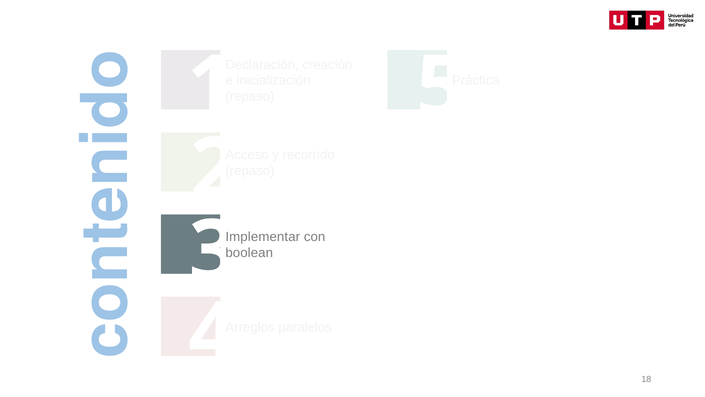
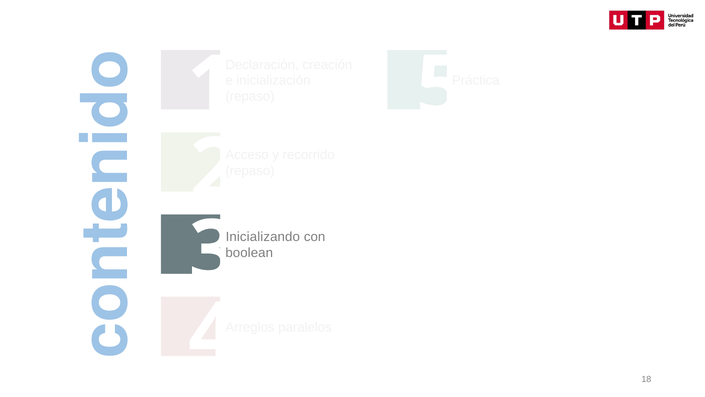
Implementar: Implementar -> Inicializando (263, 237)
